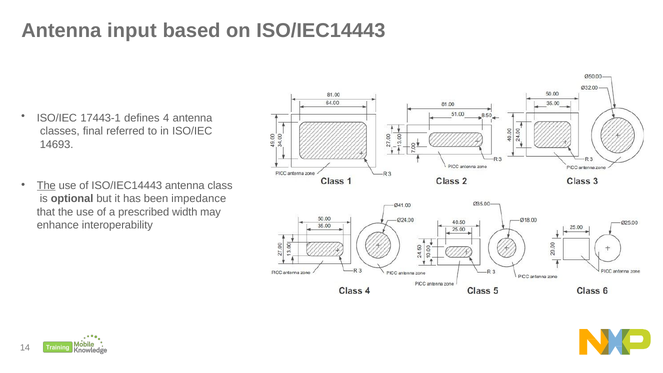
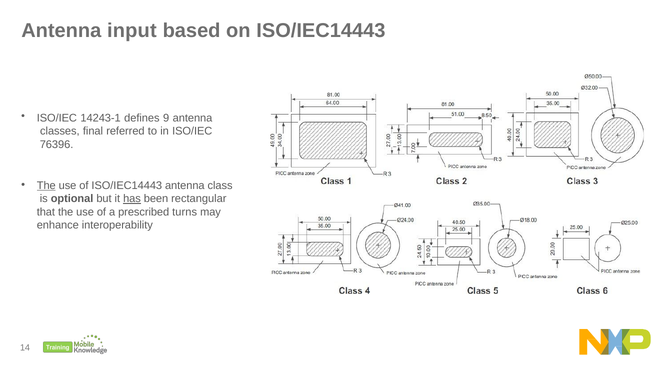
17443-1: 17443-1 -> 14243-1 (101, 118)
4: 4 -> 9 (166, 118)
14693: 14693 -> 76396 (57, 144)
has underline: none -> present (132, 199)
impedance: impedance -> rectangular (199, 199)
width: width -> turns (185, 212)
